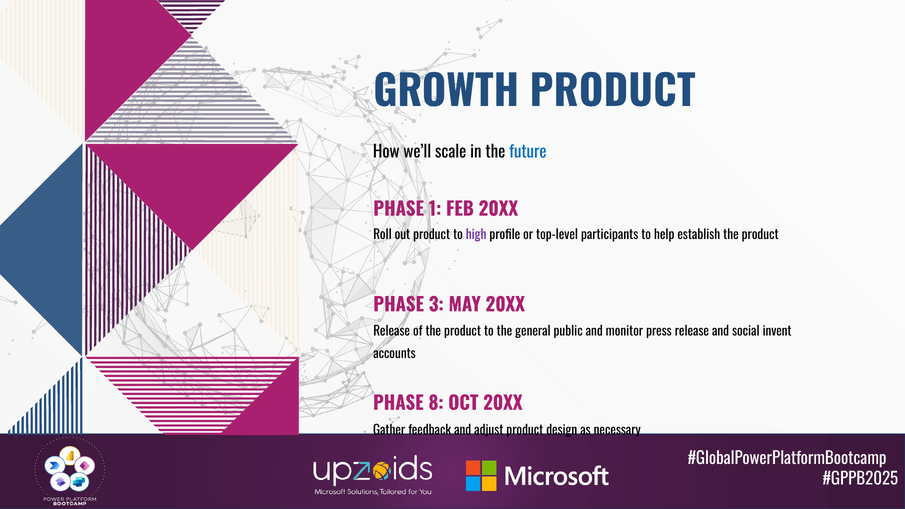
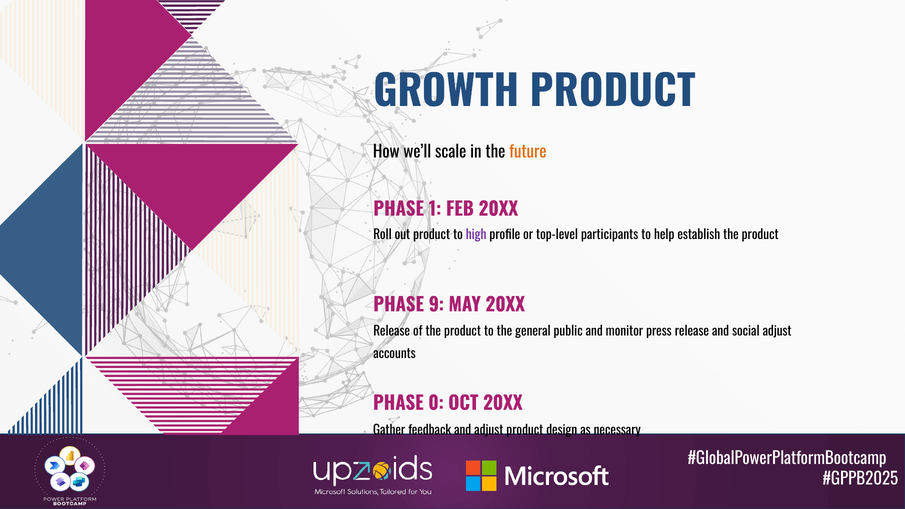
future colour: blue -> orange (528, 152)
3: 3 -> 9 (436, 305)
social invent: invent -> adjust (777, 331)
8: 8 -> 0 (436, 404)
